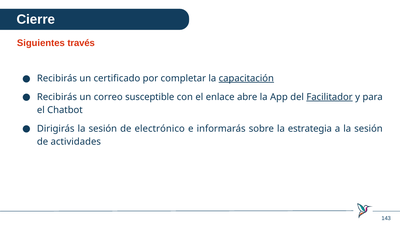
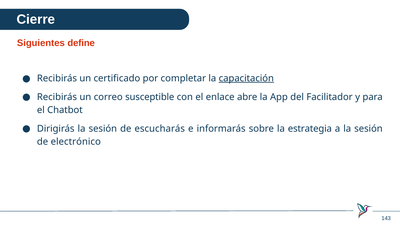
través: través -> define (81, 43)
Facilitador underline: present -> none (330, 97)
electrónico: electrónico -> escucharás (160, 129)
actividades: actividades -> electrónico (76, 142)
